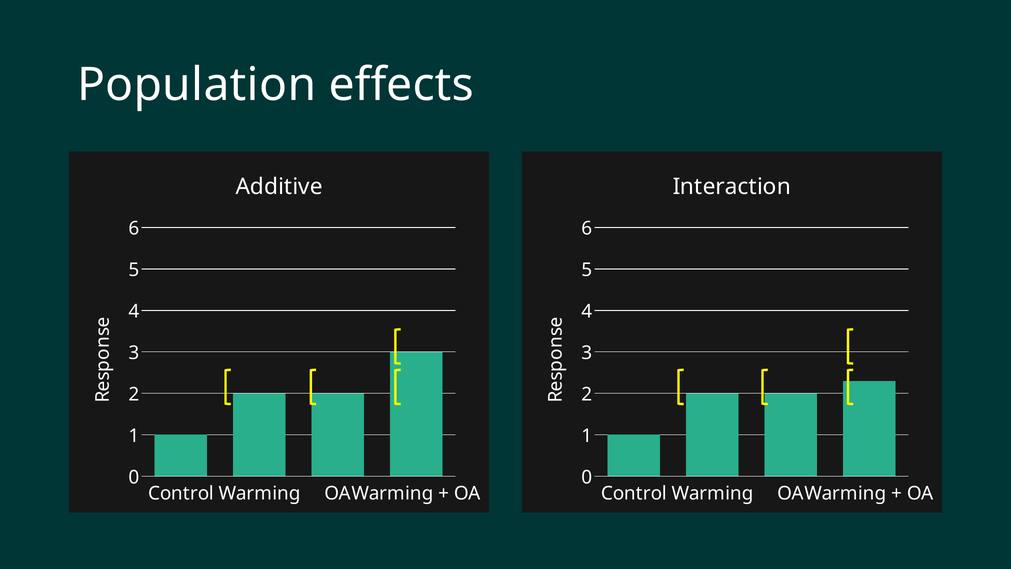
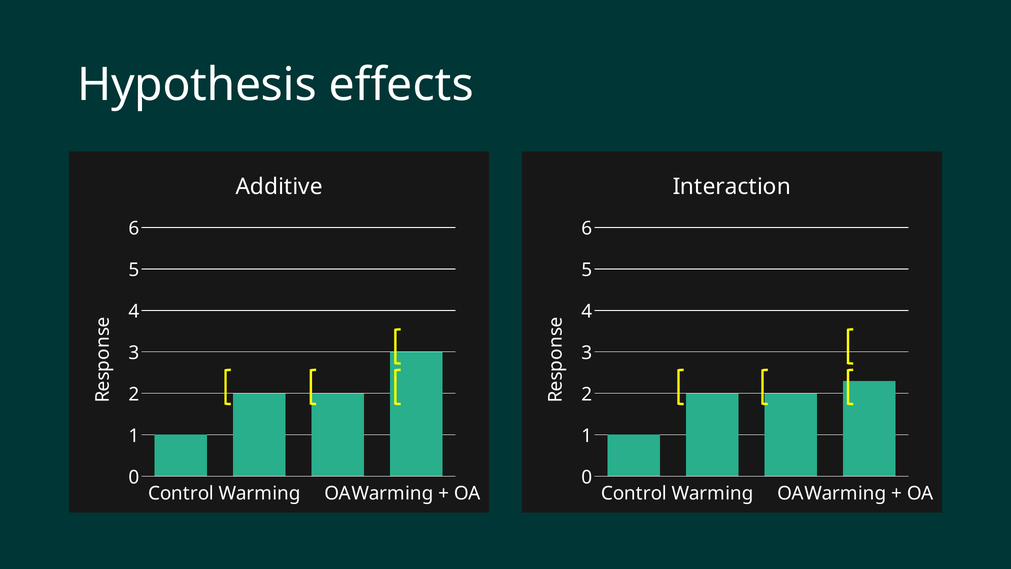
Population: Population -> Hypothesis (197, 85)
